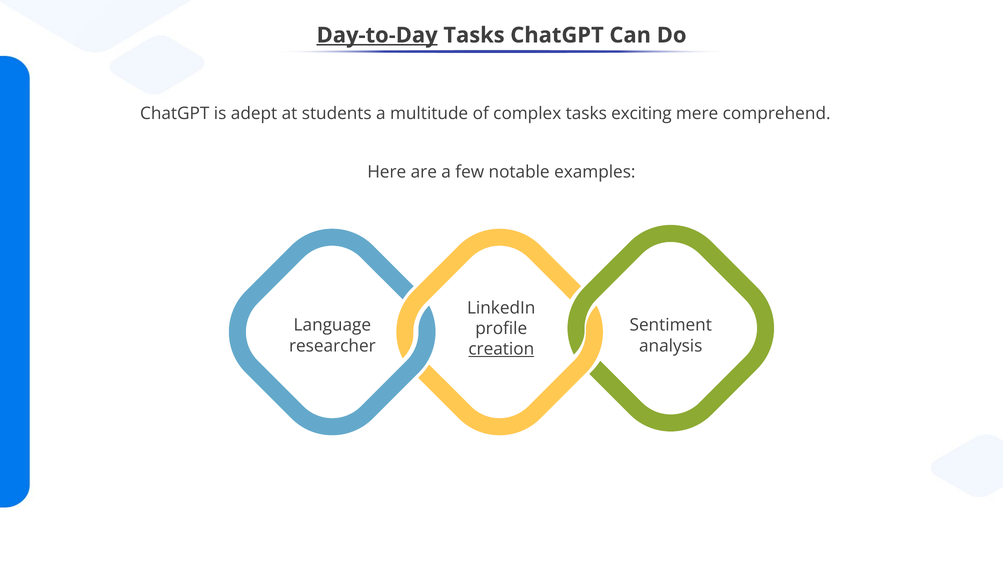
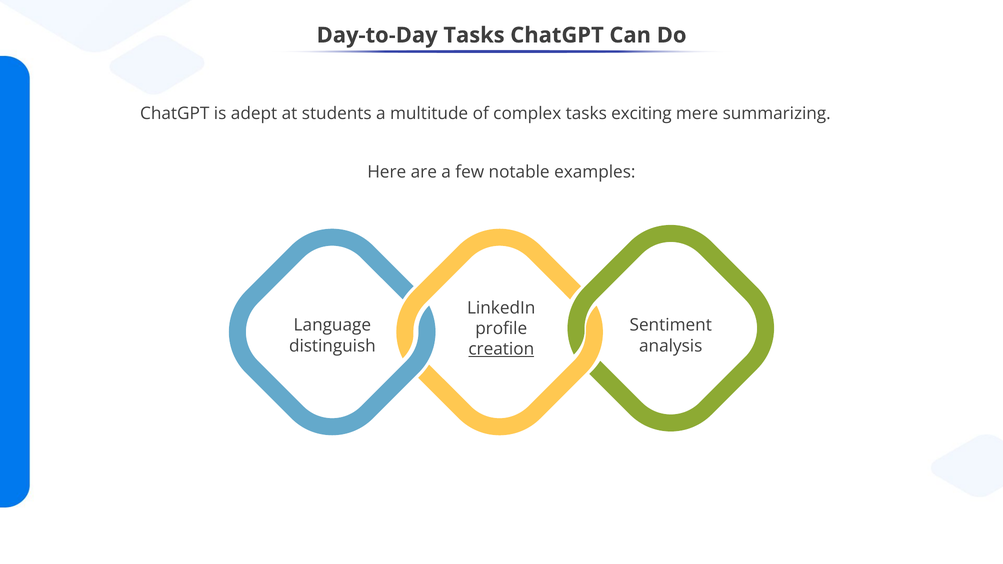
Day-to-Day underline: present -> none (377, 35)
comprehend: comprehend -> summarizing (777, 114)
researcher: researcher -> distinguish (332, 346)
